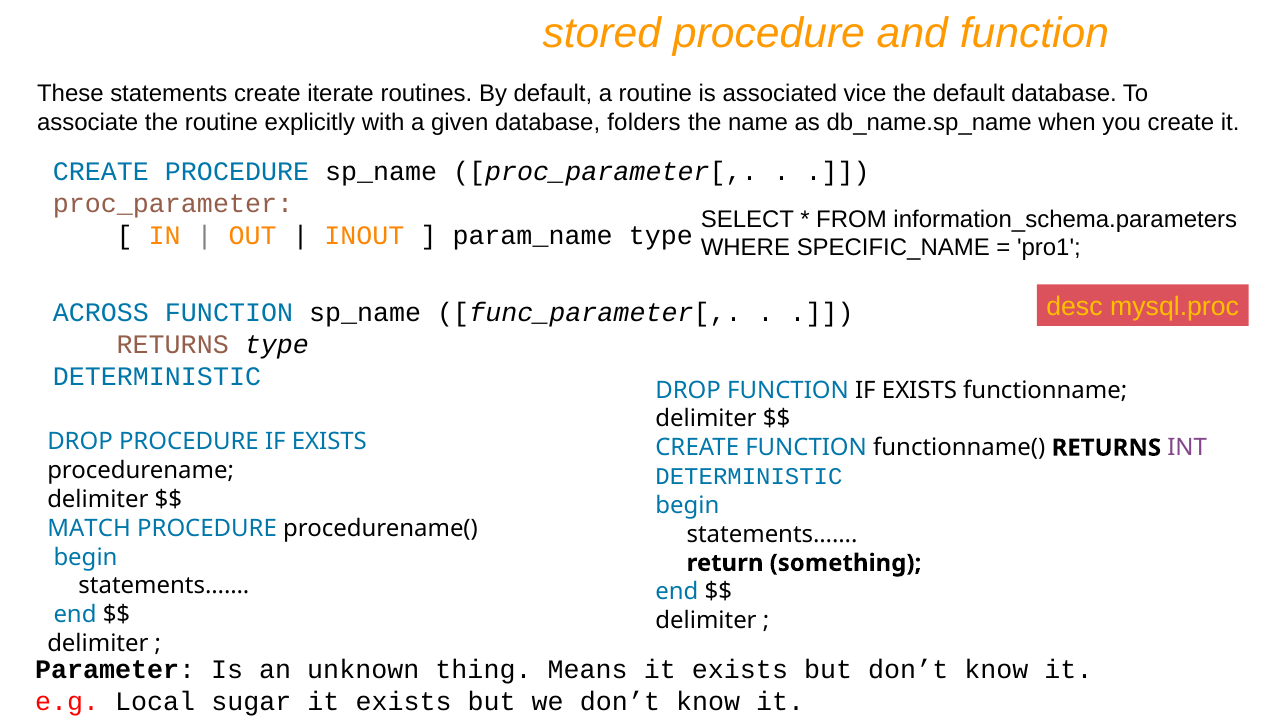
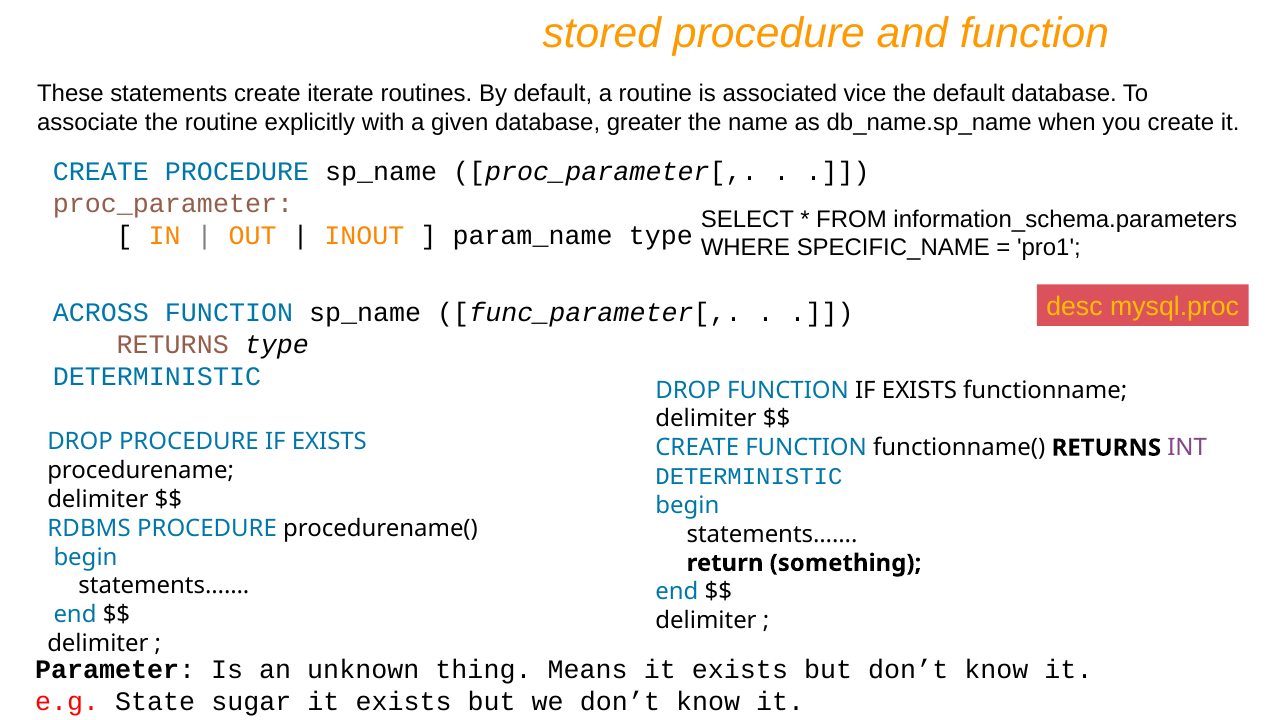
folders: folders -> greater (644, 122)
MATCH: MATCH -> RDBMS (89, 528)
Local: Local -> State (155, 701)
